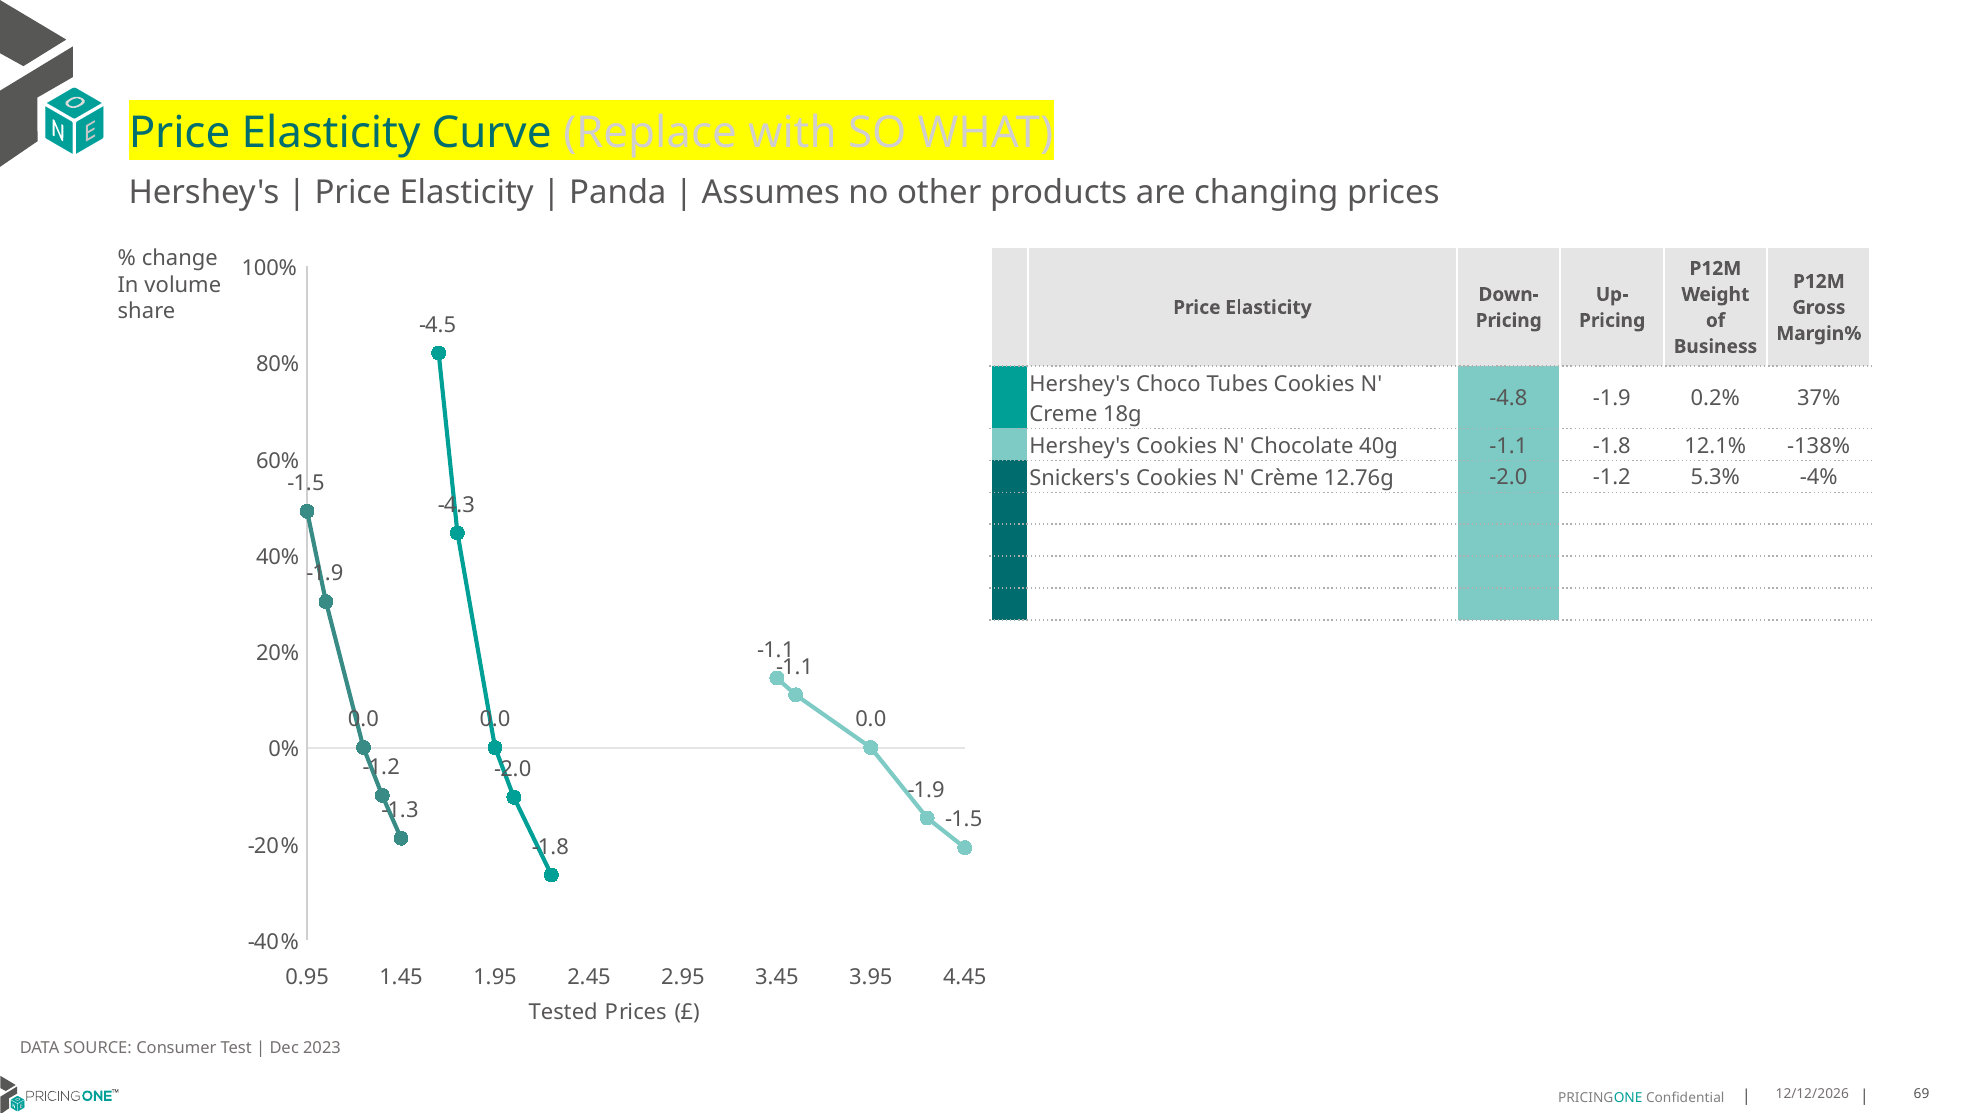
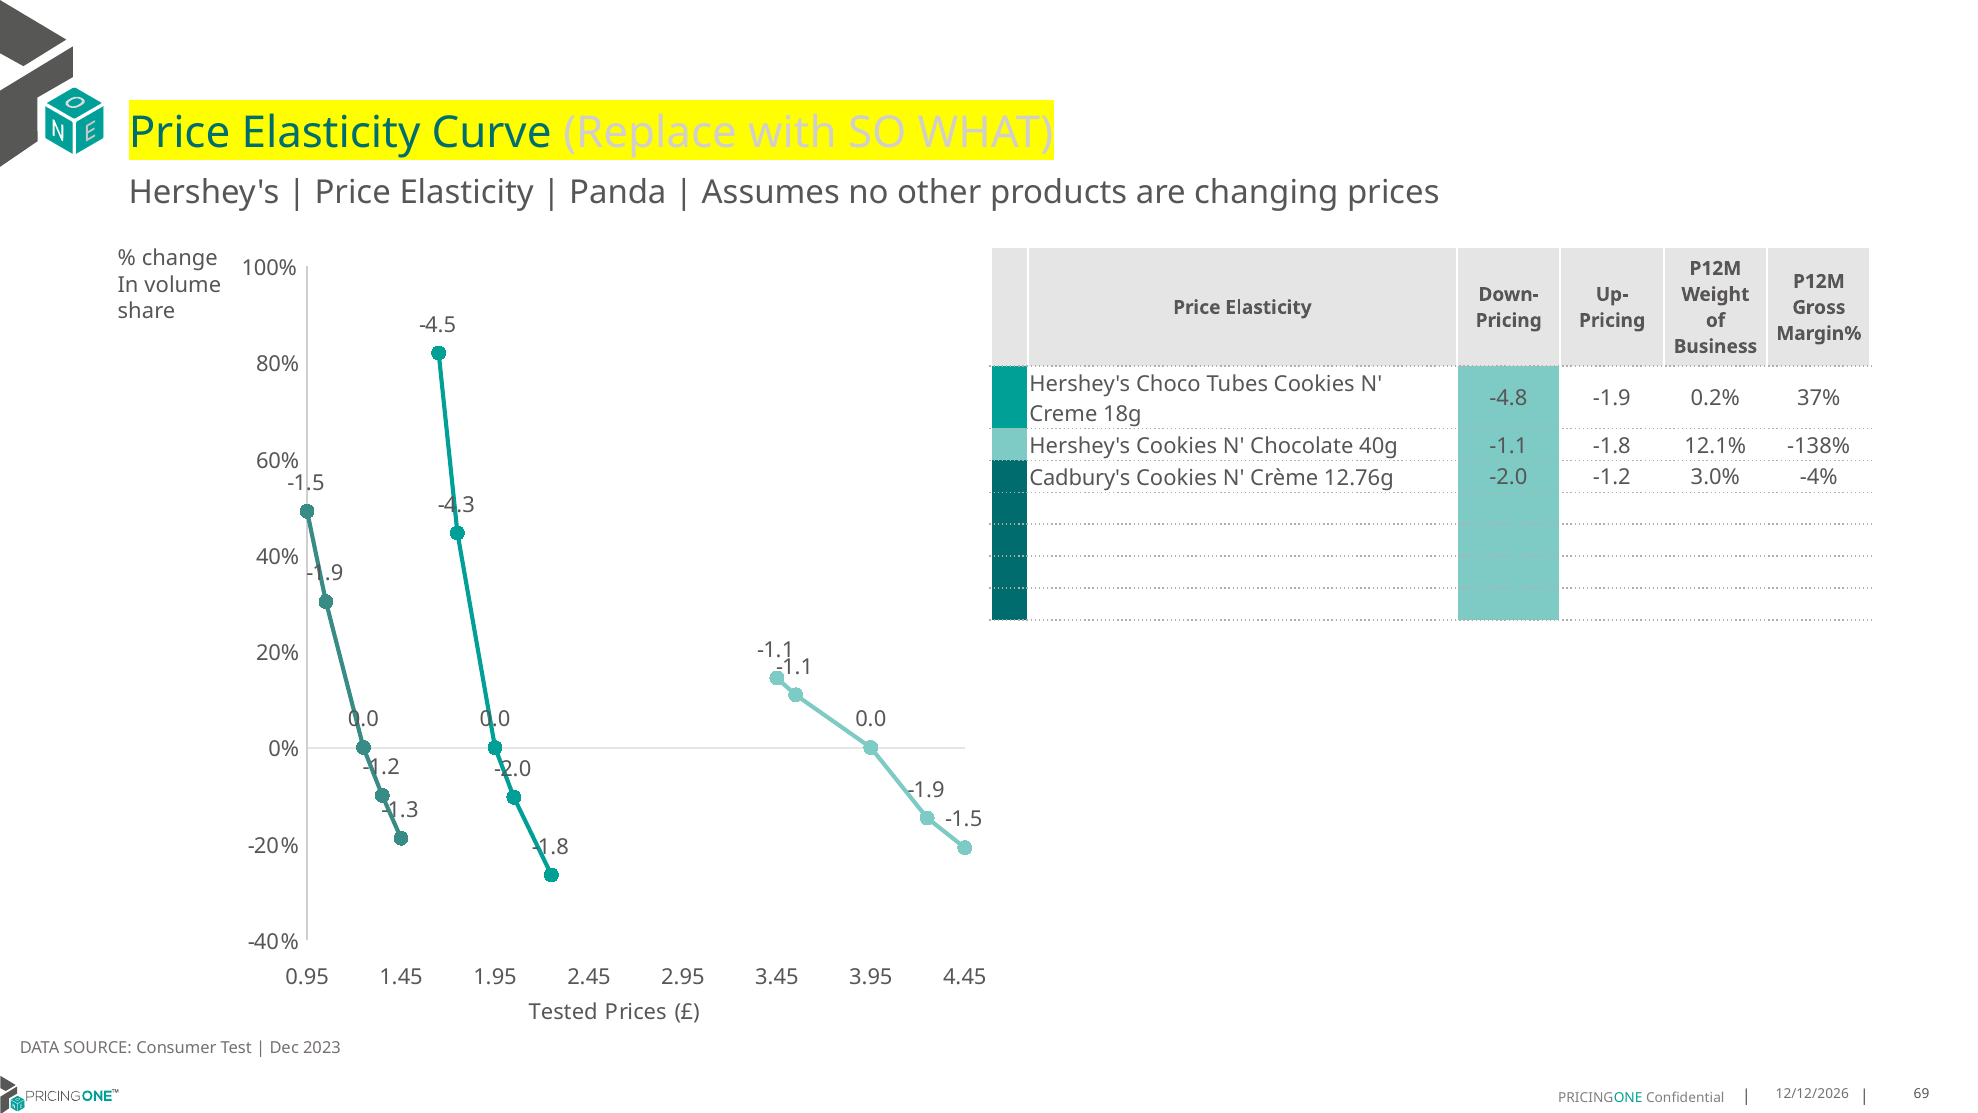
Snickers's: Snickers's -> Cadbury's (1080, 478)
5.3%: 5.3% -> 3.0% (1715, 478)
